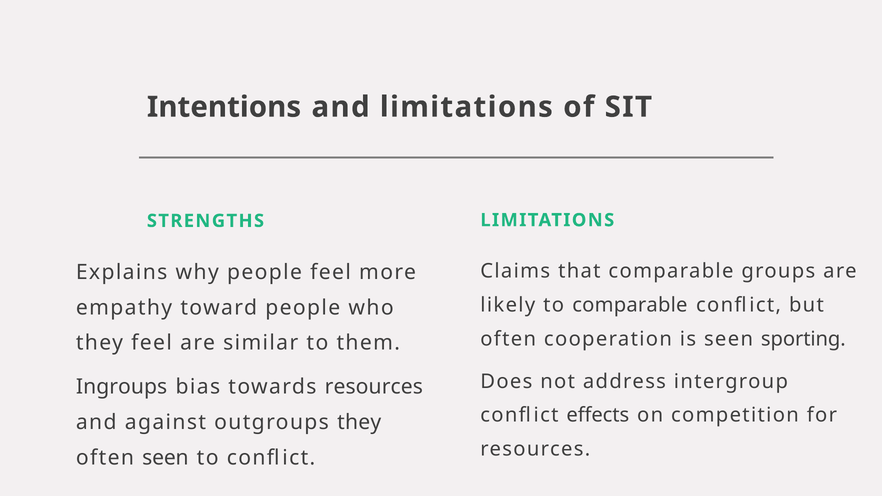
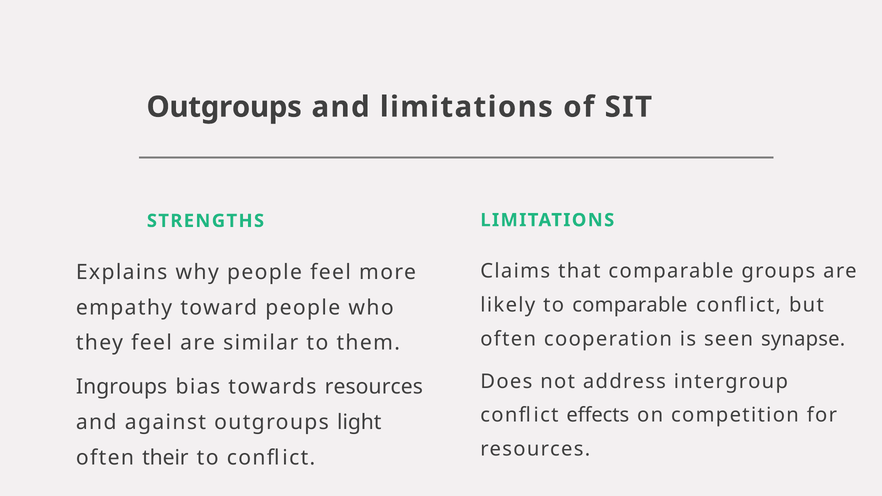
Intentions: Intentions -> Outgroups (224, 107)
sporting: sporting -> synapse (803, 339)
outgroups they: they -> light (359, 423)
often seen: seen -> their (165, 458)
